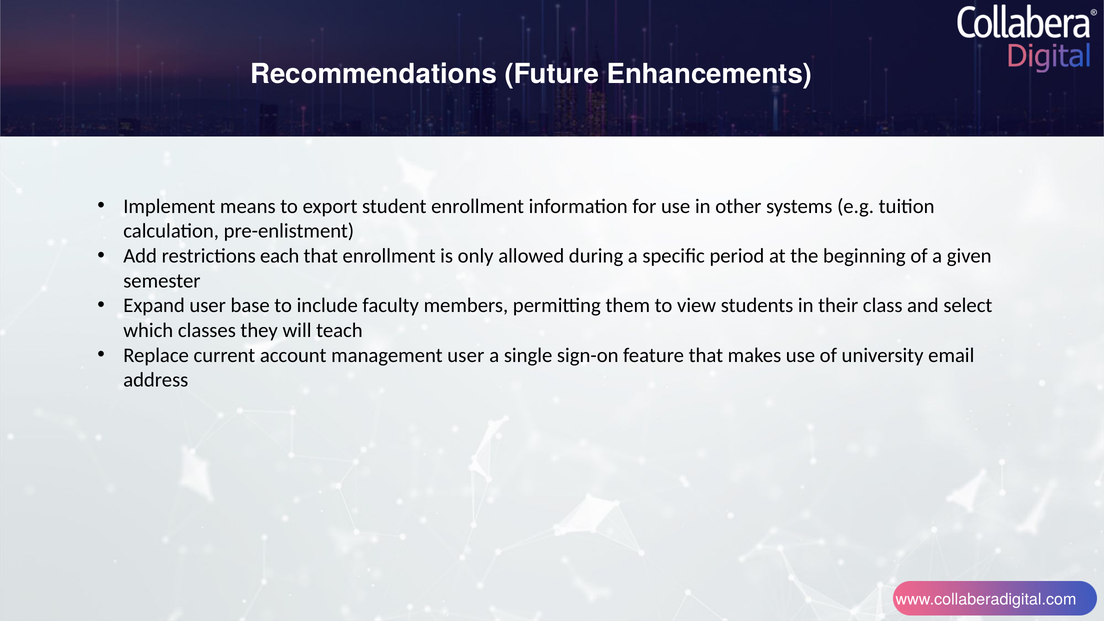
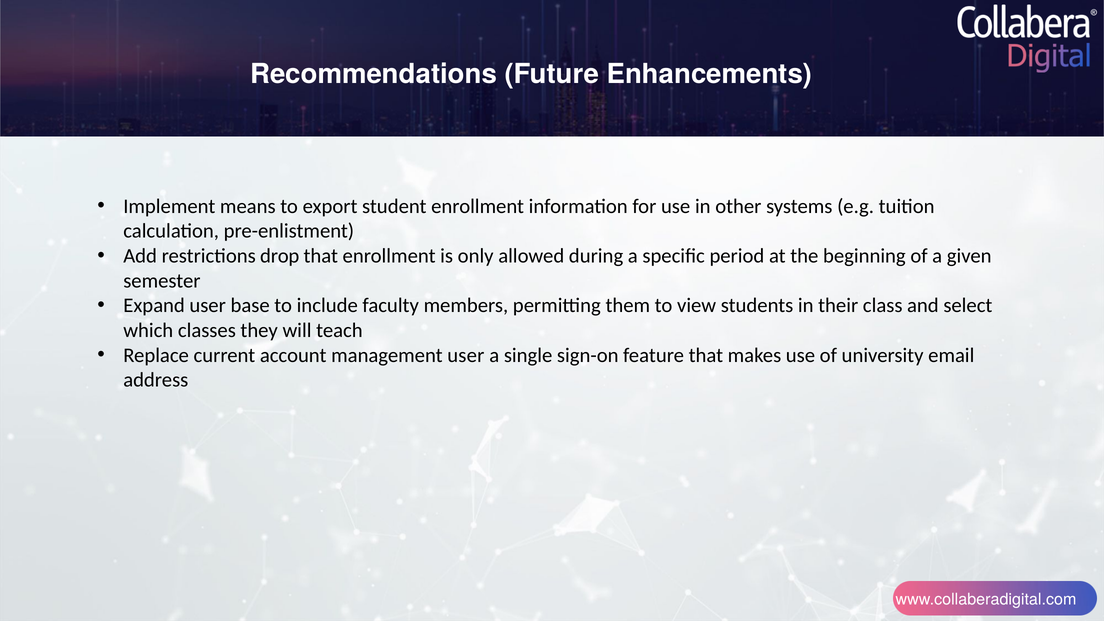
each: each -> drop (280, 256)
